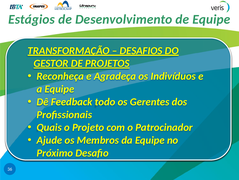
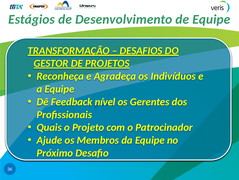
todo: todo -> nível (105, 101)
